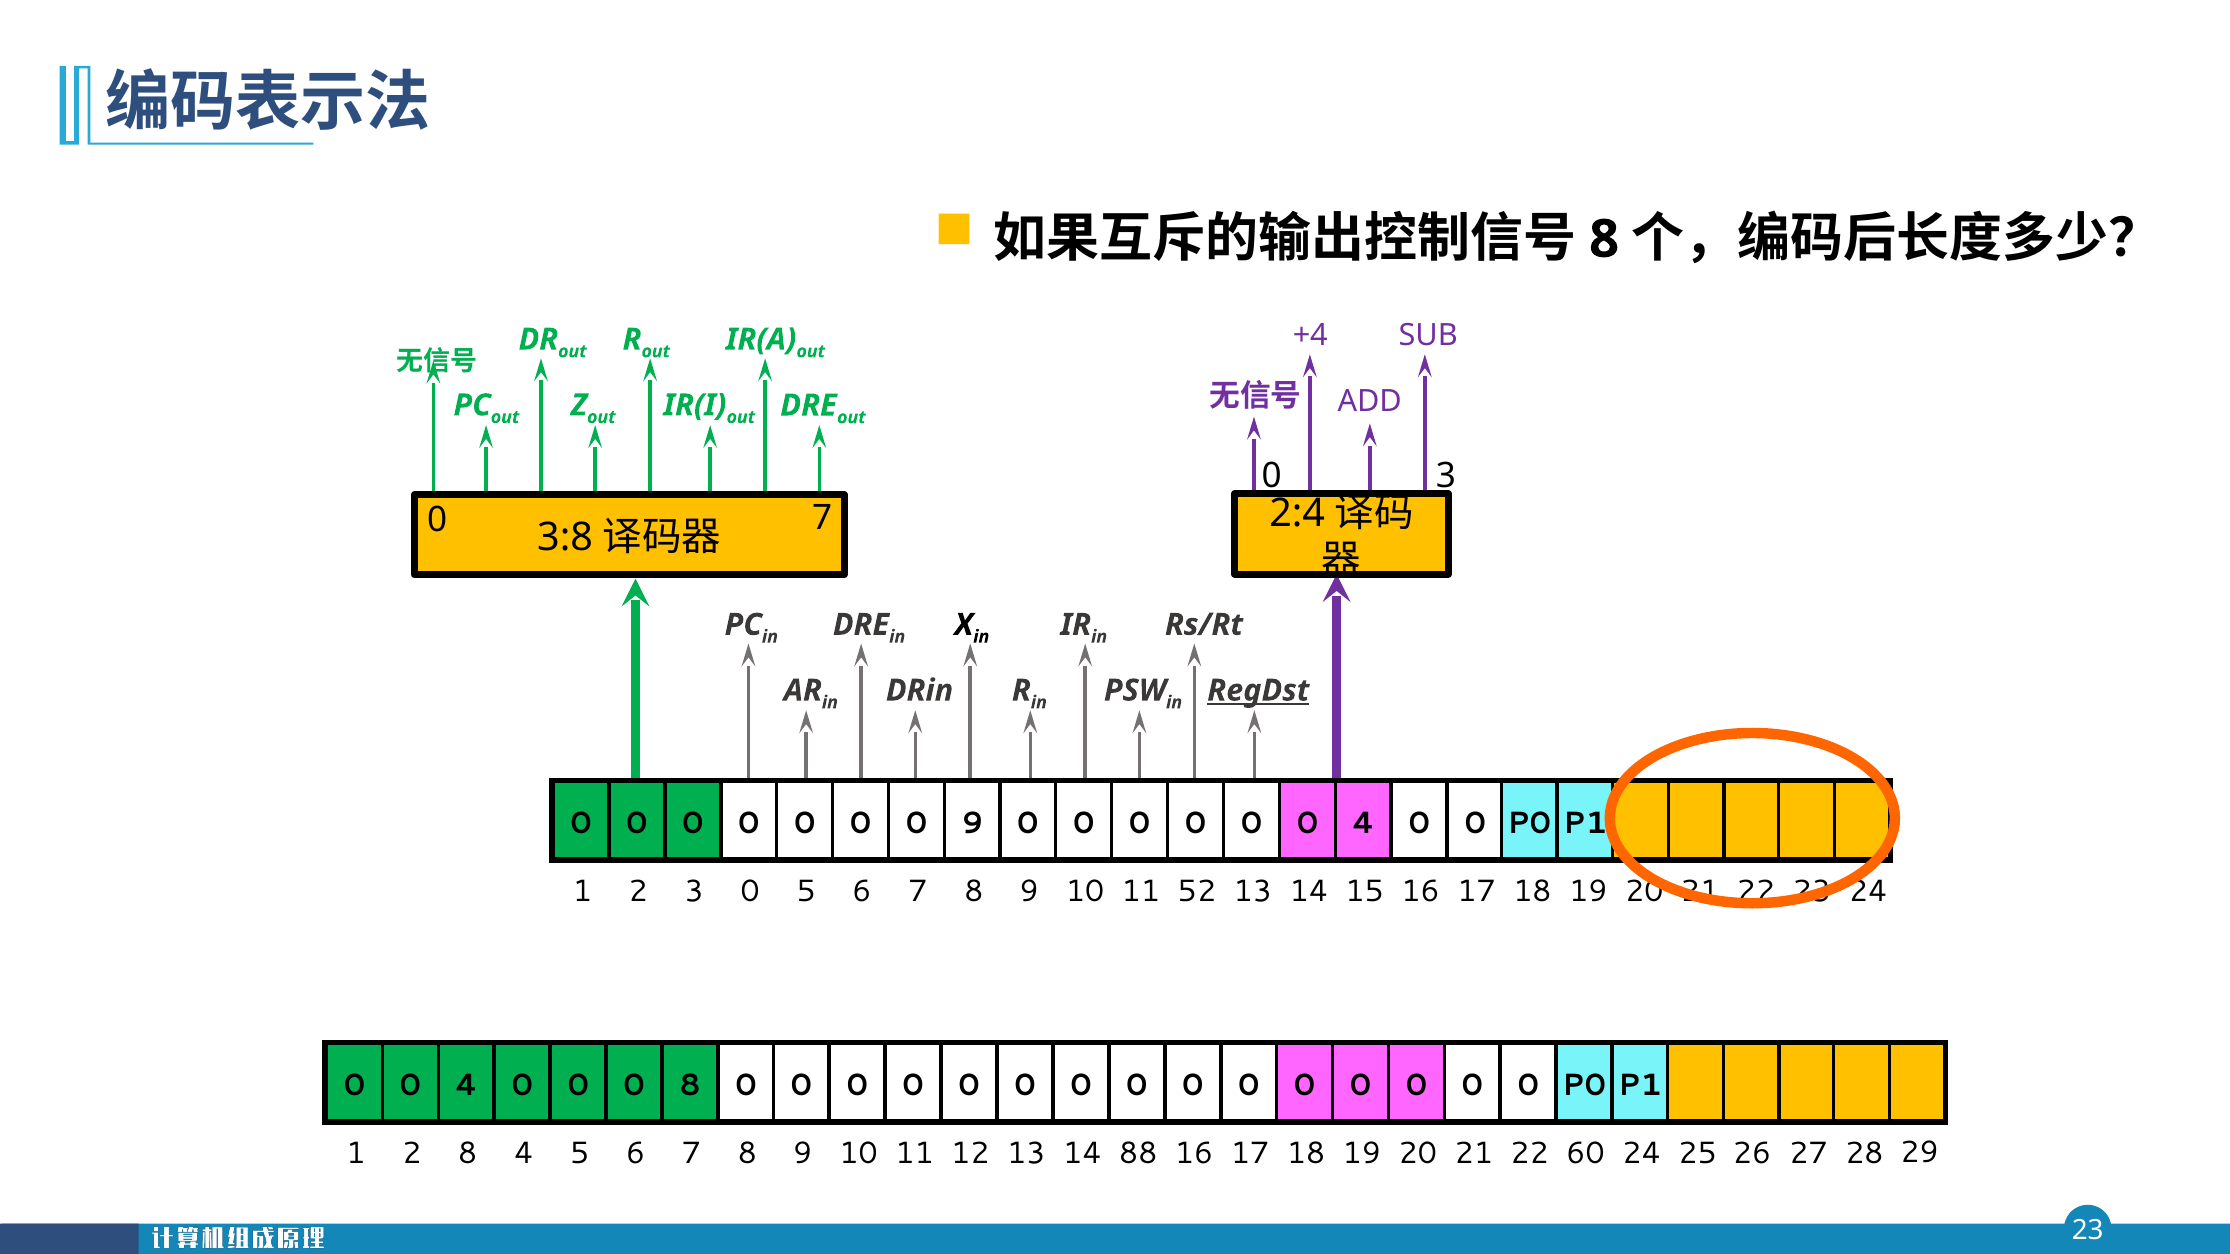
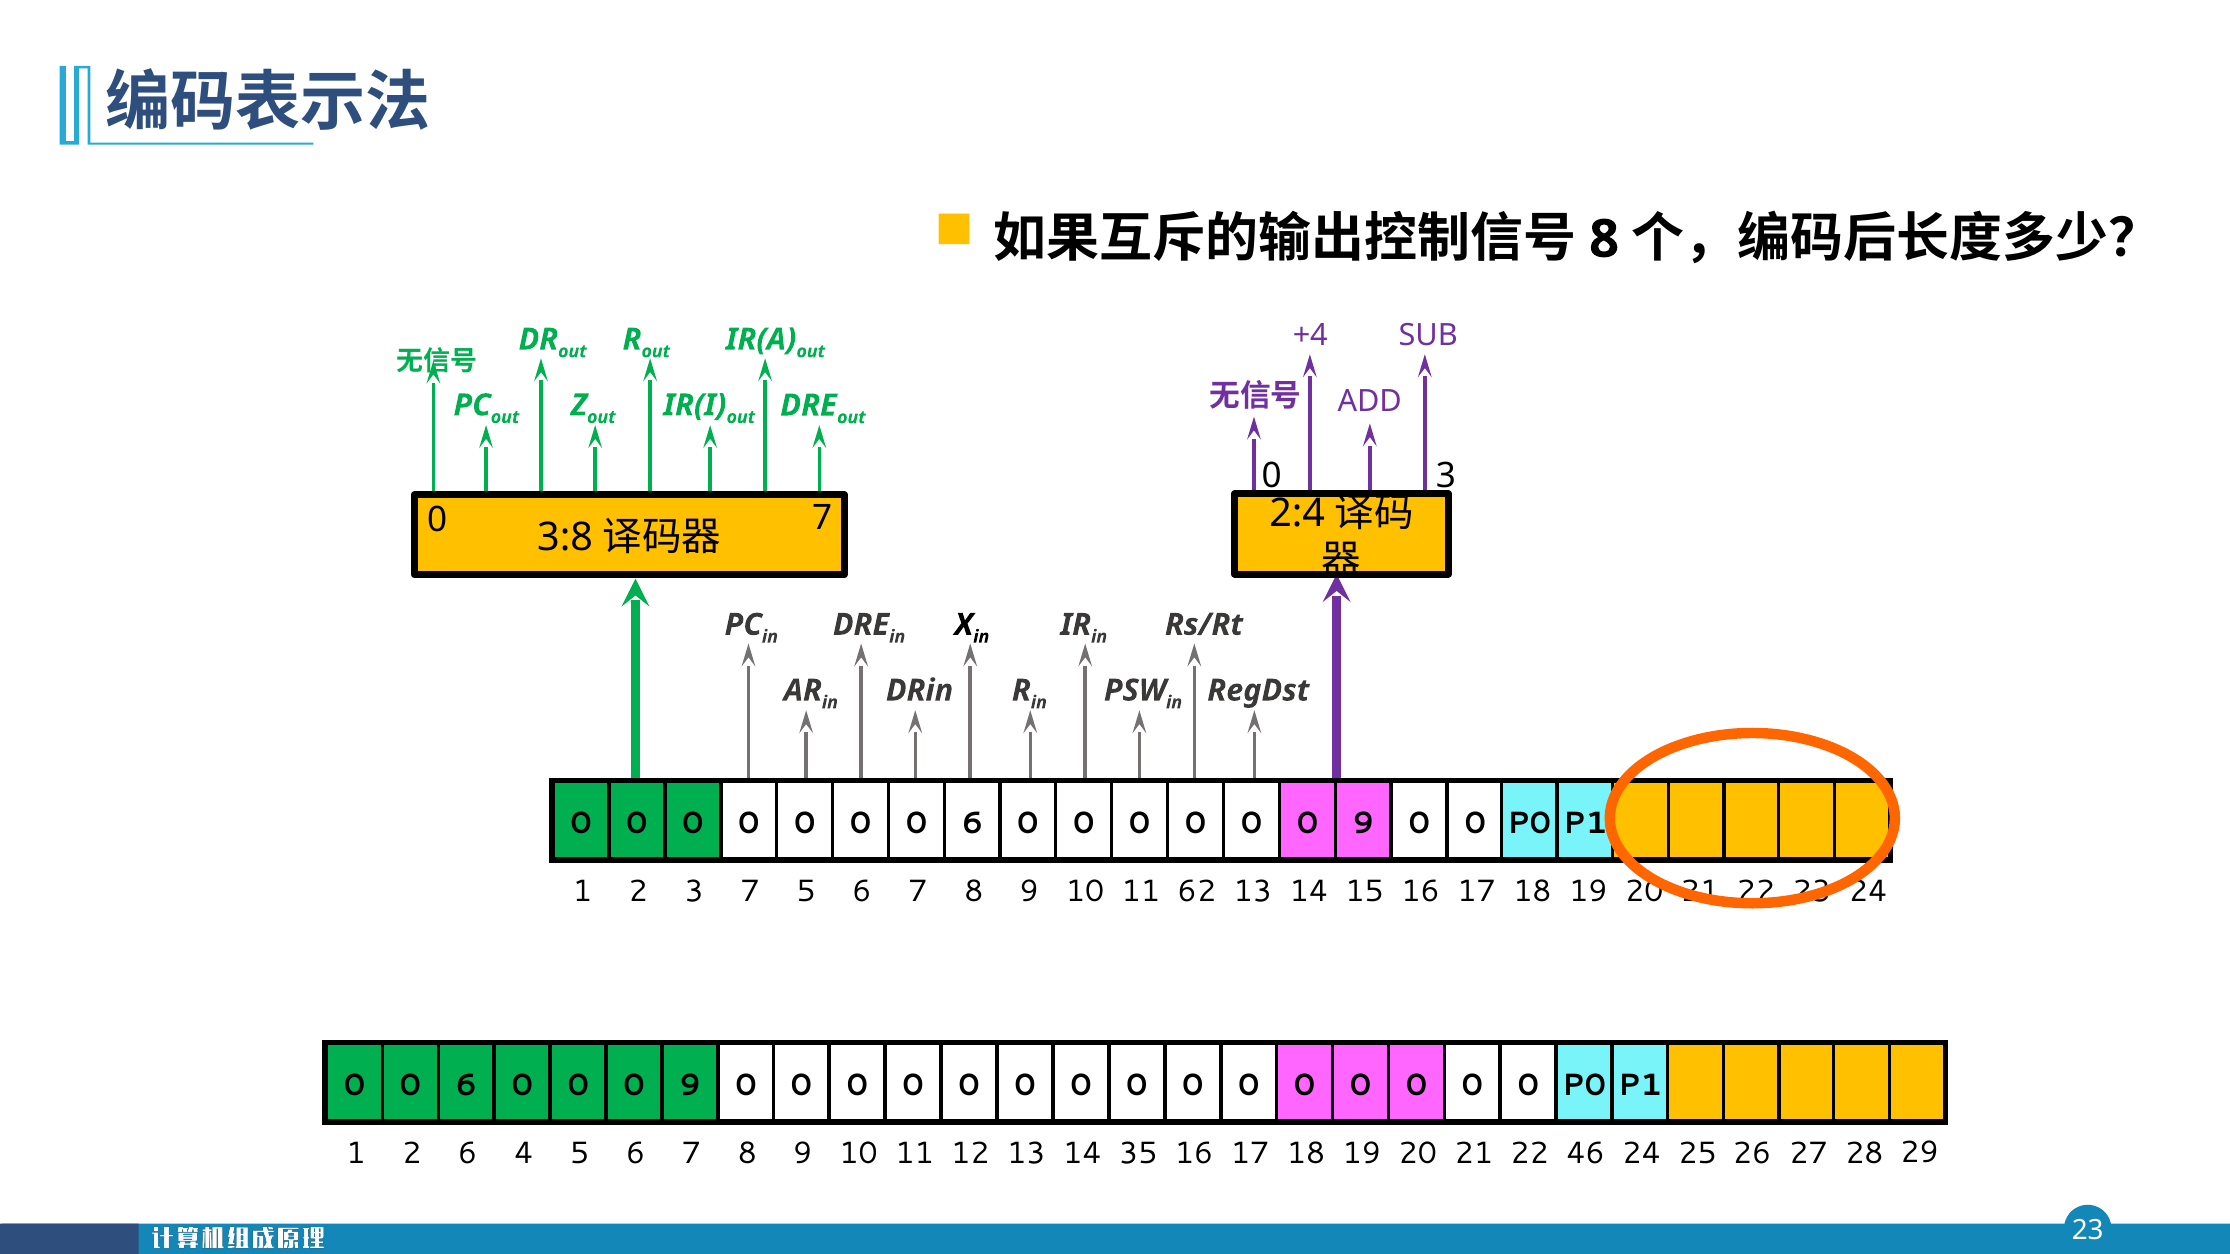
RegDst underline: present -> none (1258, 691)
0 0 0 9: 9 -> 6 (972, 824)
4: 4 -> 9 (1363, 824)
3 0: 0 -> 7 (750, 891)
52: 52 -> 62 (1197, 891)
4: 4 -> 6 (466, 1086)
8: 8 -> 9 (690, 1086)
2 8: 8 -> 6 (468, 1154)
88: 88 -> 35 (1138, 1154)
60: 60 -> 46 (1586, 1154)
